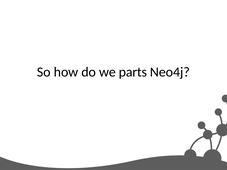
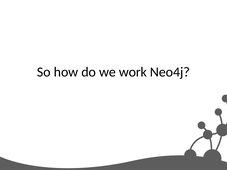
parts: parts -> work (133, 72)
